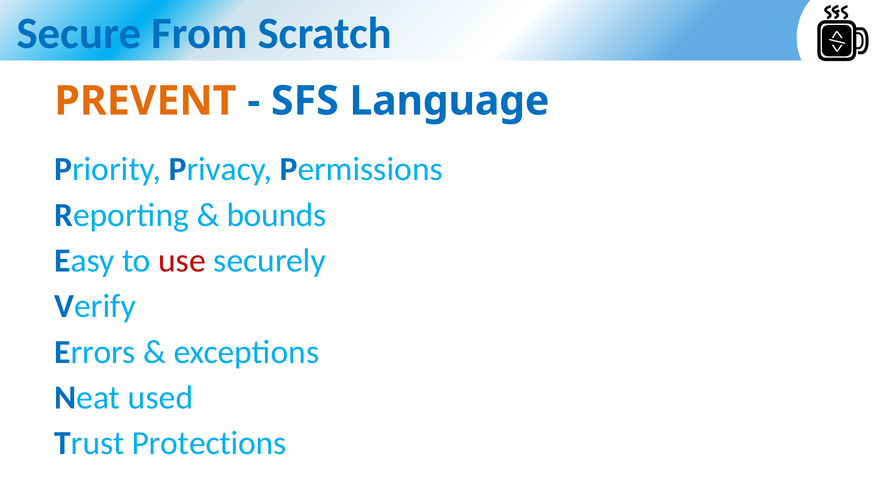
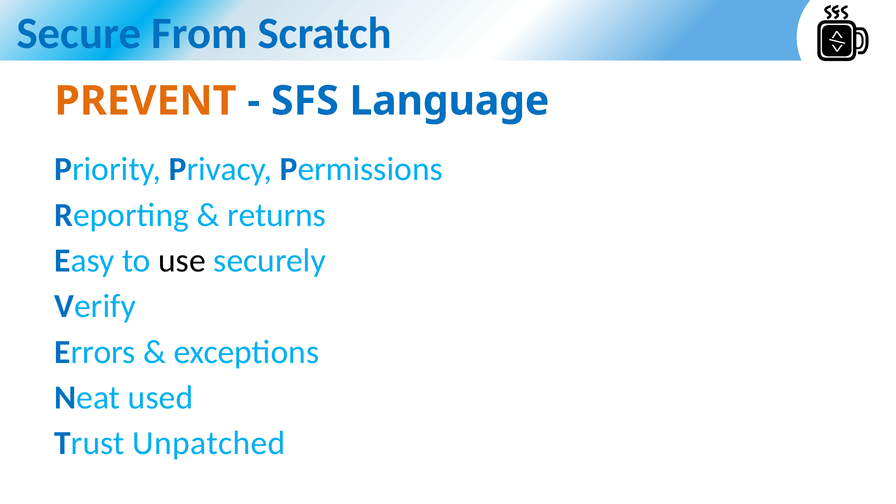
bounds: bounds -> returns (276, 215)
use colour: red -> black (182, 261)
Protections: Protections -> Unpatched (209, 443)
